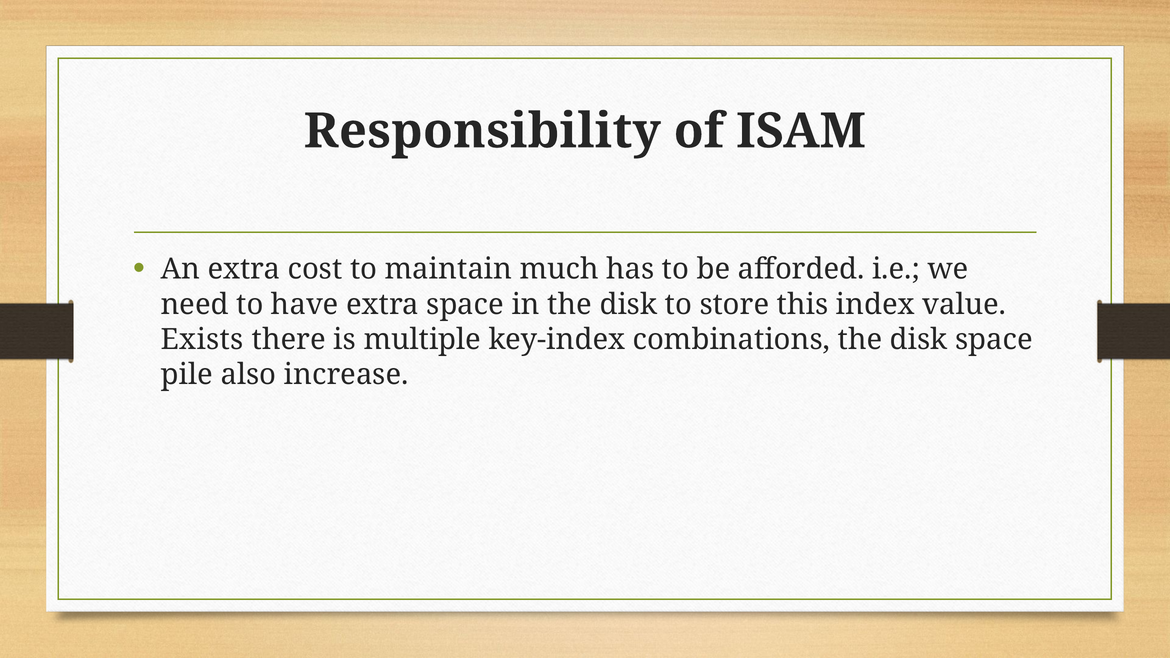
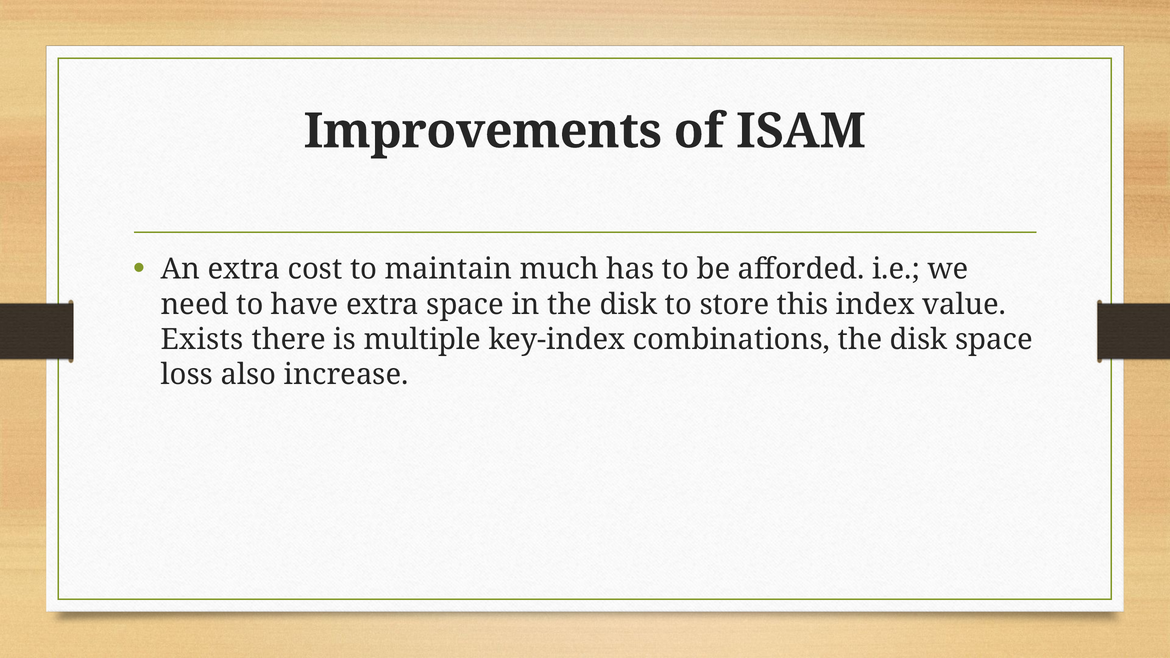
Responsibility: Responsibility -> Improvements (483, 131)
pile: pile -> loss (187, 375)
